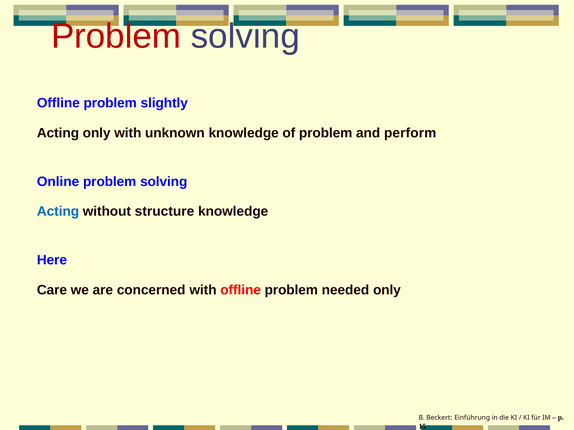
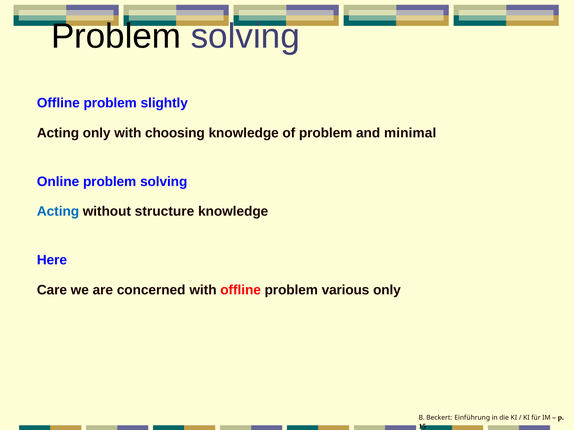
Problem colour: red -> black (116, 36)
unknown: unknown -> choosing (175, 133)
perform: perform -> minimal (410, 133)
needed: needed -> various (346, 290)
